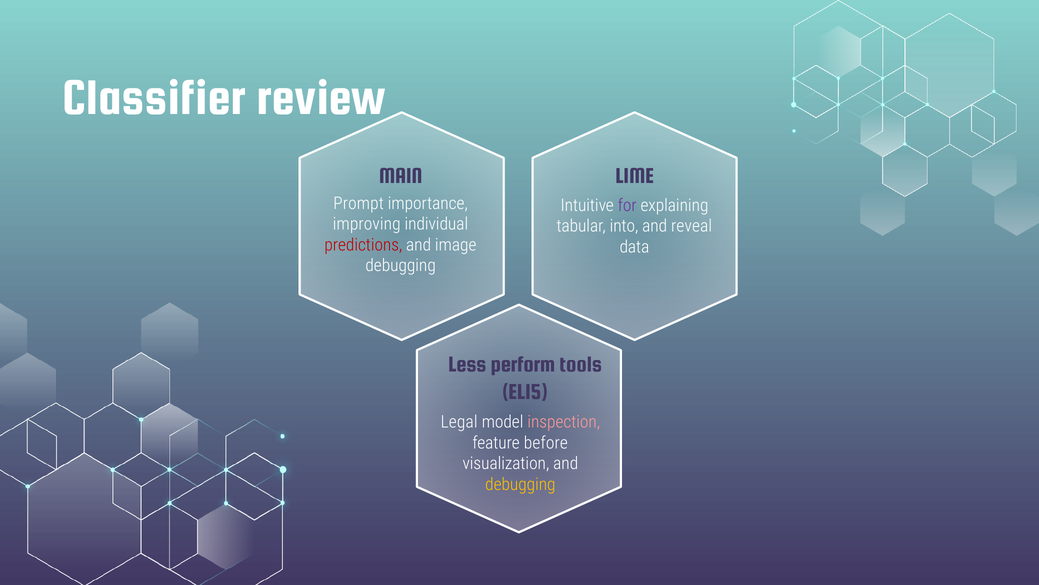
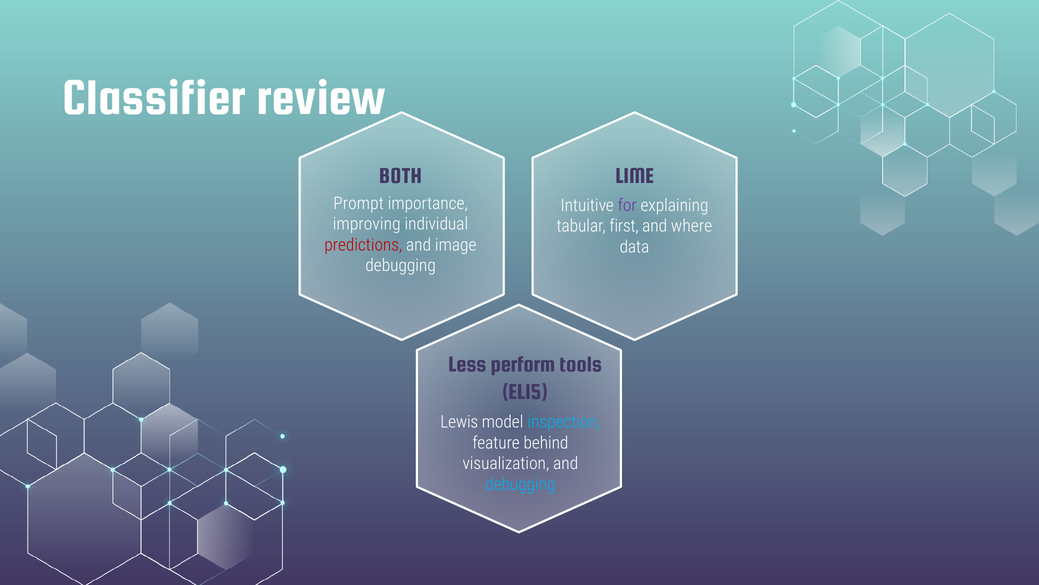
MAIN: MAIN -> BOTH (400, 176)
into: into -> first (624, 226)
reveal: reveal -> where (692, 226)
Legal: Legal -> Lewis (459, 422)
inspection colour: pink -> light blue (564, 422)
before: before -> behind (546, 443)
debugging colour: yellow -> light blue (520, 484)
